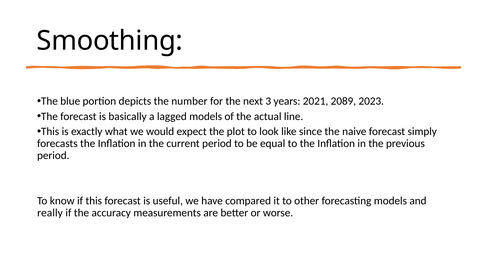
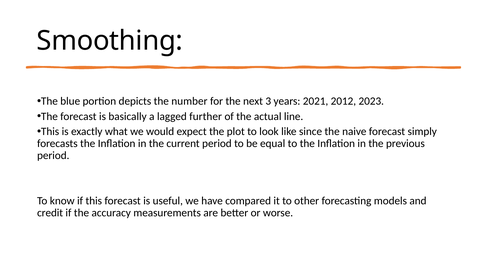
2089: 2089 -> 2012 (343, 101)
lagged models: models -> further (206, 116)
really: really -> credit (50, 213)
